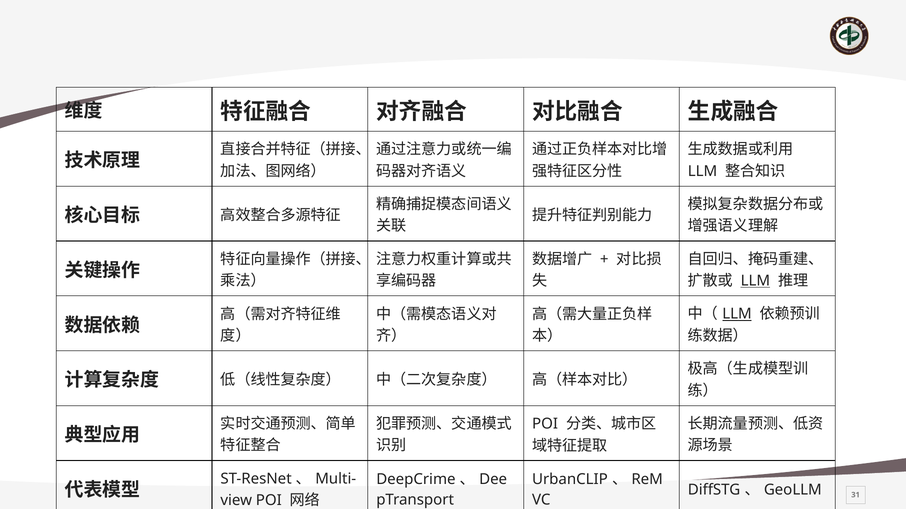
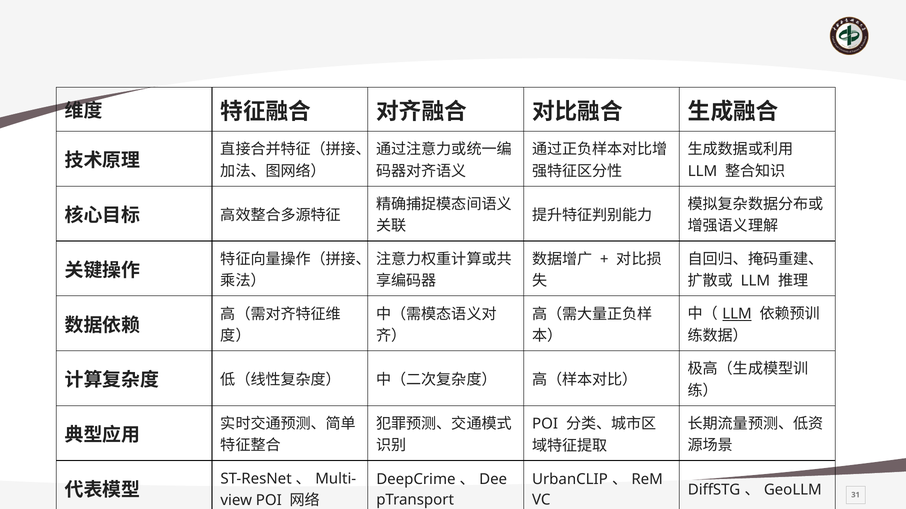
LLM underline: present -> none (755, 281)
